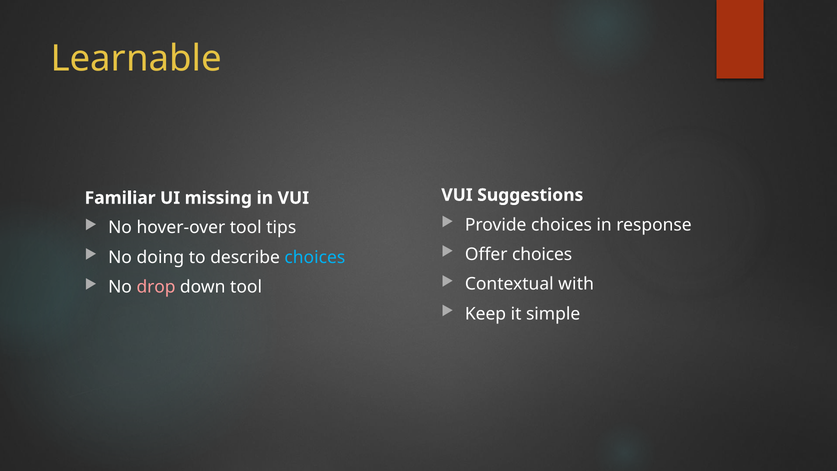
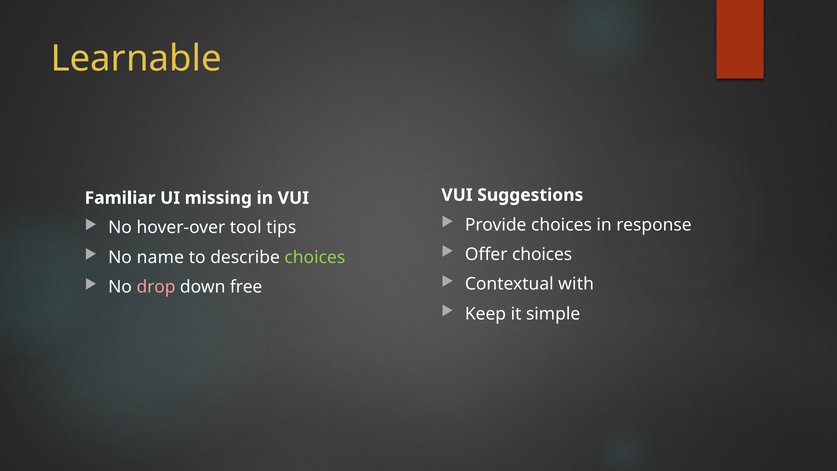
doing: doing -> name (160, 257)
choices colour: light blue -> light green (315, 257)
down tool: tool -> free (246, 287)
